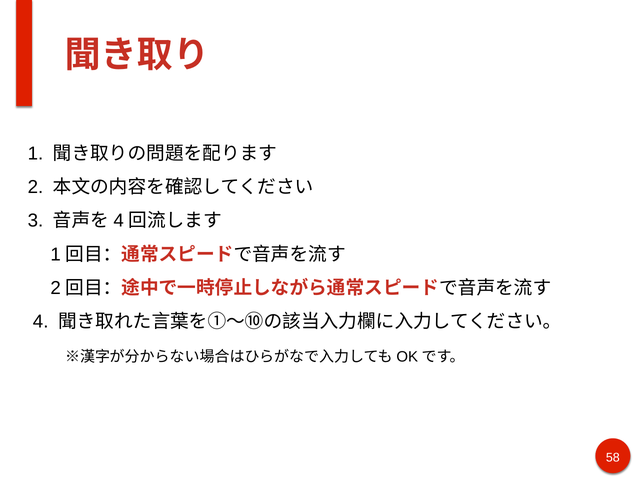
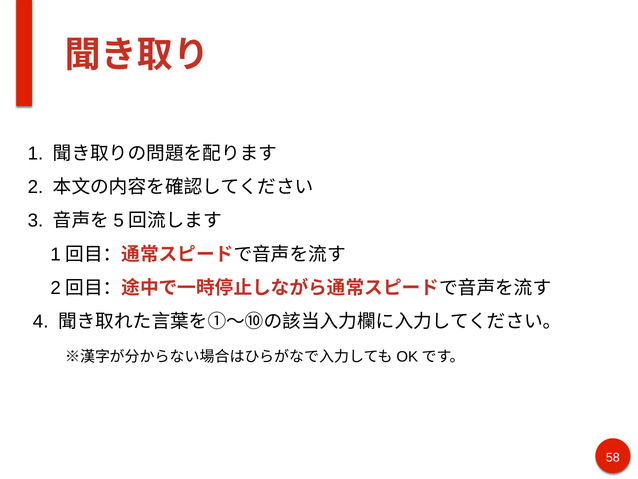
4: 4 -> 5 (119, 220)
